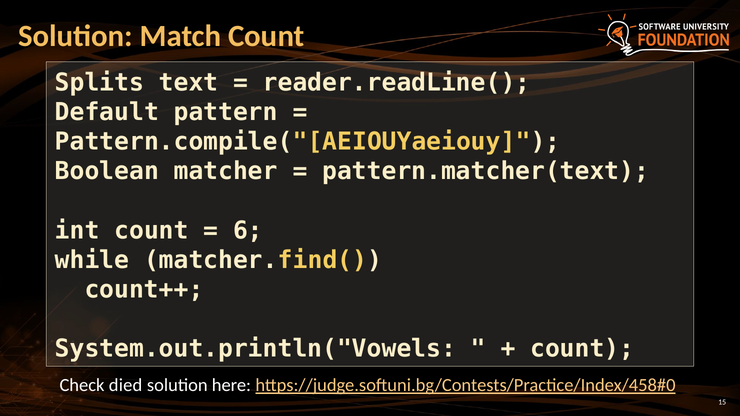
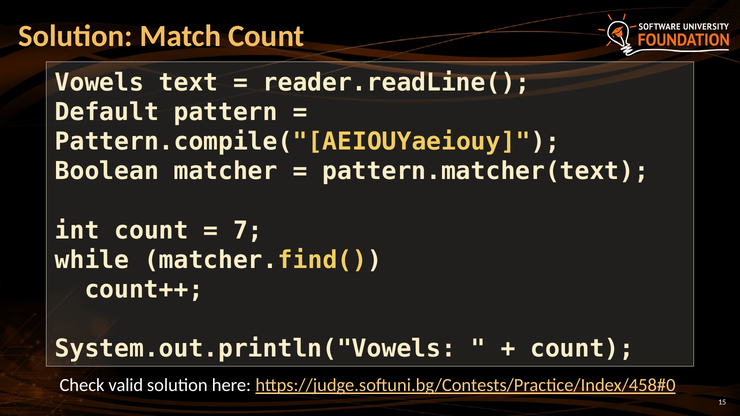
Splits: Splits -> Vowels (99, 83)
6: 6 -> 7 (248, 231)
died: died -> valid (126, 386)
